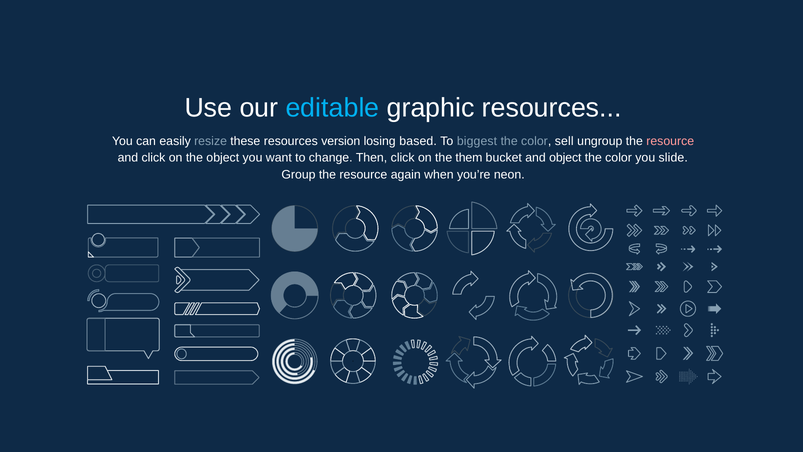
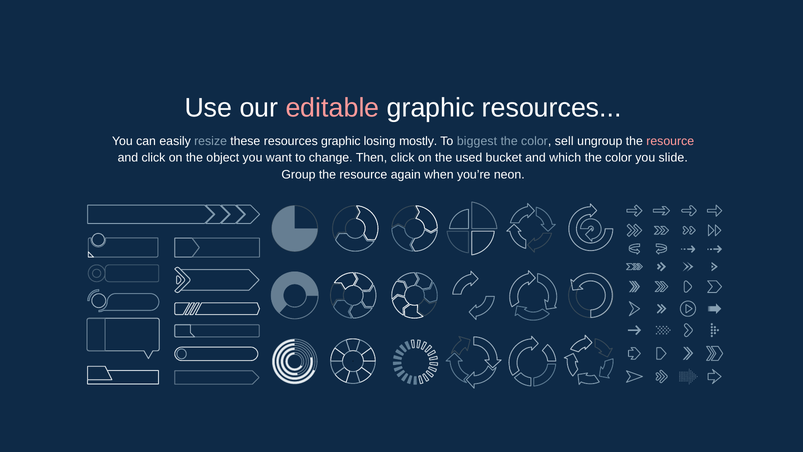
editable colour: light blue -> pink (332, 108)
resources version: version -> graphic (341, 141)
based: based -> mostly (418, 141)
them: them -> used (469, 158)
and object: object -> which (565, 158)
